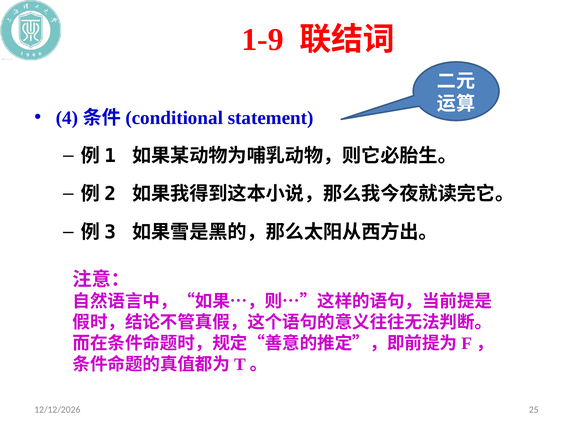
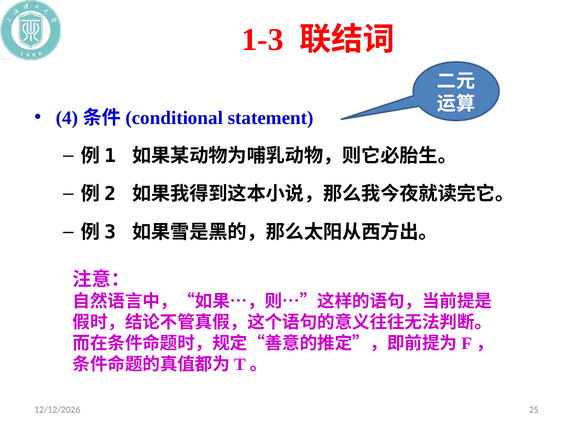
1-9: 1-9 -> 1-3 (263, 40)
